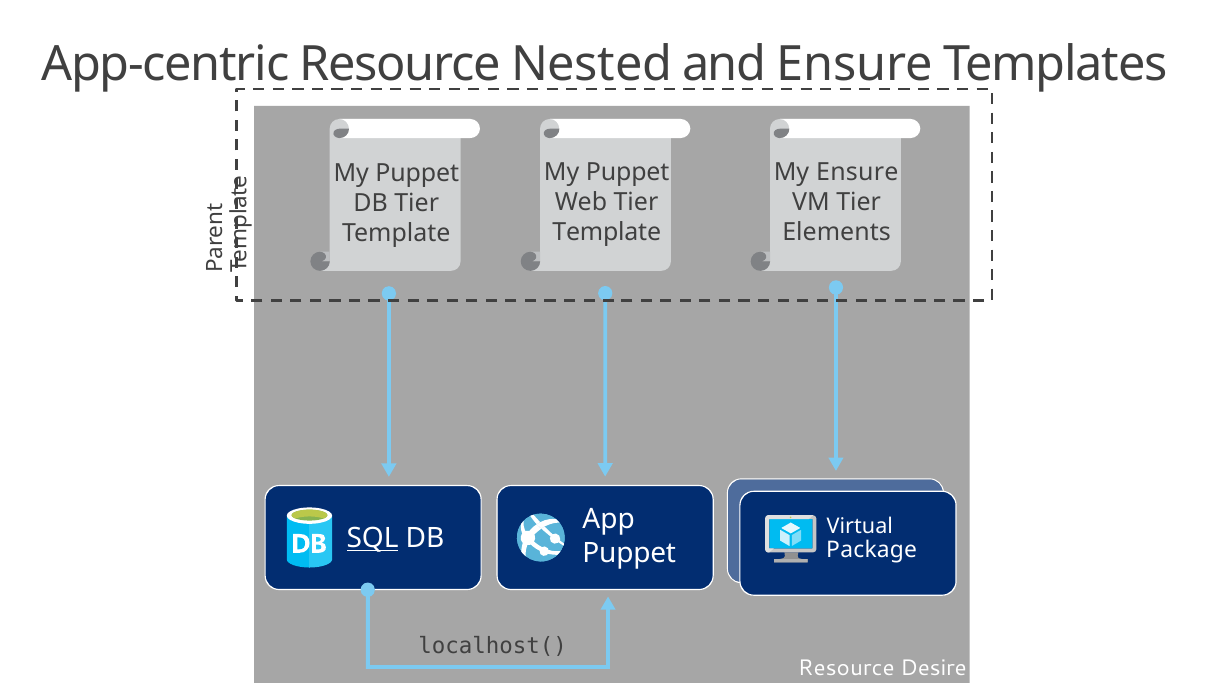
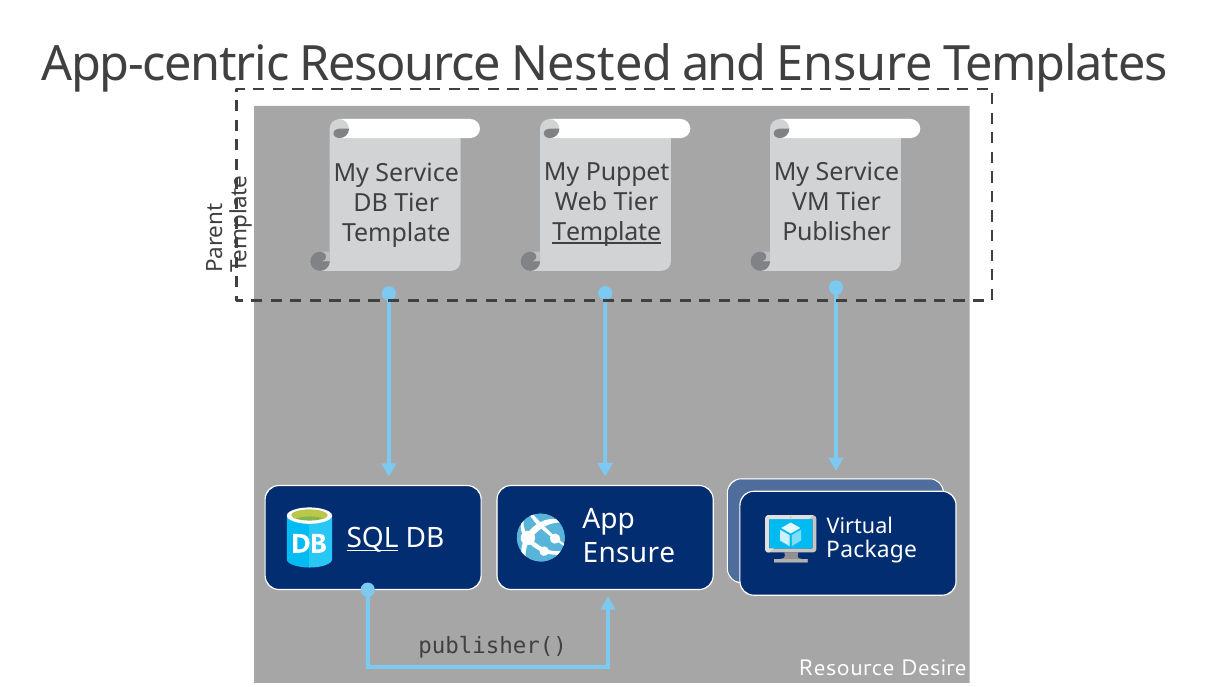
Ensure: Ensure -> Service (857, 172)
Puppet: Puppet -> Service (417, 173)
Template underline: none -> present (607, 232)
Elements: Elements -> Publisher (837, 232)
Puppet: Puppet -> Ensure (629, 553)
localhost(: localhost( -> publisher( (493, 646)
